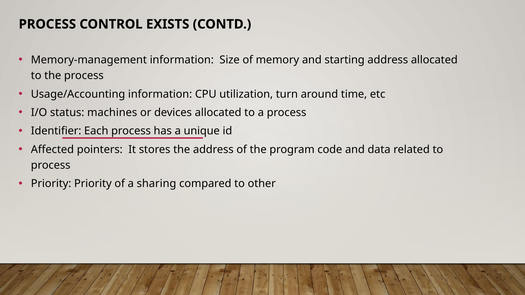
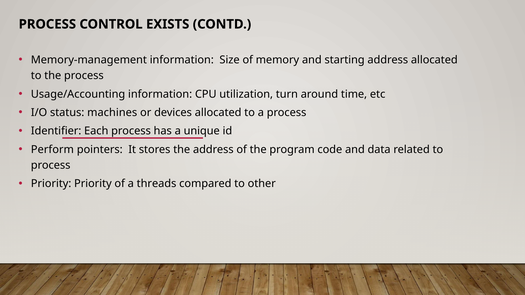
Affected: Affected -> Perform (52, 150)
sharing: sharing -> threads (157, 184)
